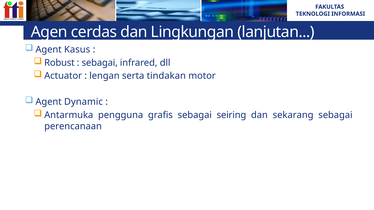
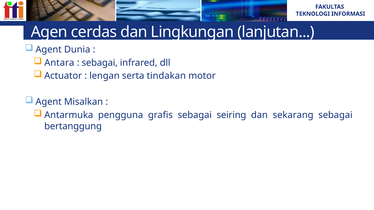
Kasus: Kasus -> Dunia (77, 50)
Robust: Robust -> Antara (59, 63)
Dynamic: Dynamic -> Misalkan (84, 102)
perencanaan: perencanaan -> bertanggung (73, 126)
